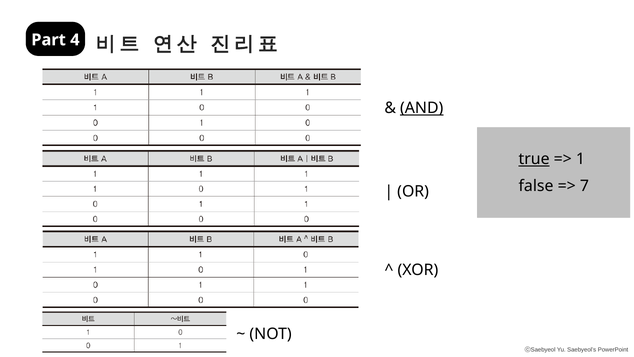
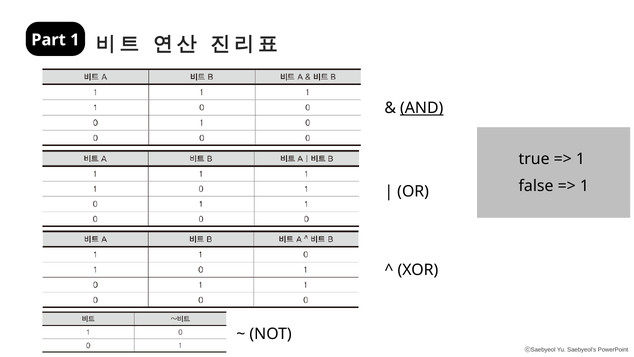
Part 4: 4 -> 1 (75, 40)
true underline: present -> none (534, 159)
7: 7 -> 1 (584, 186)
